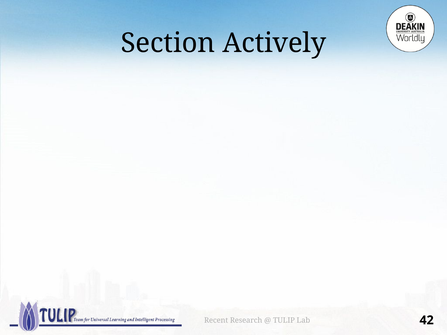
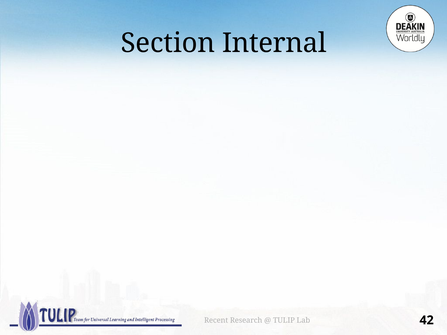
Actively: Actively -> Internal (274, 43)
